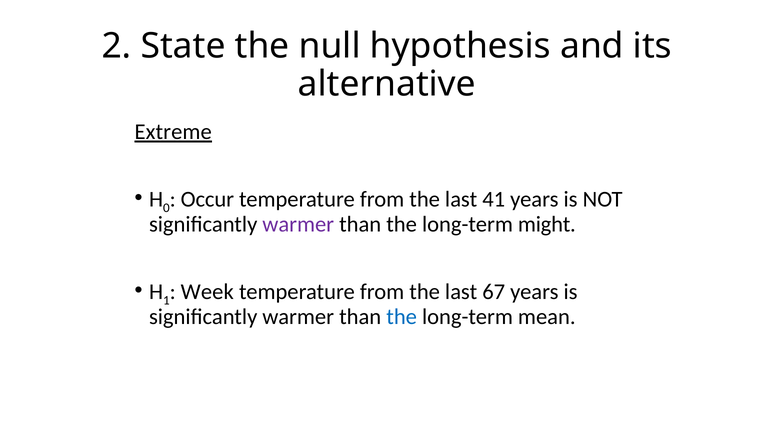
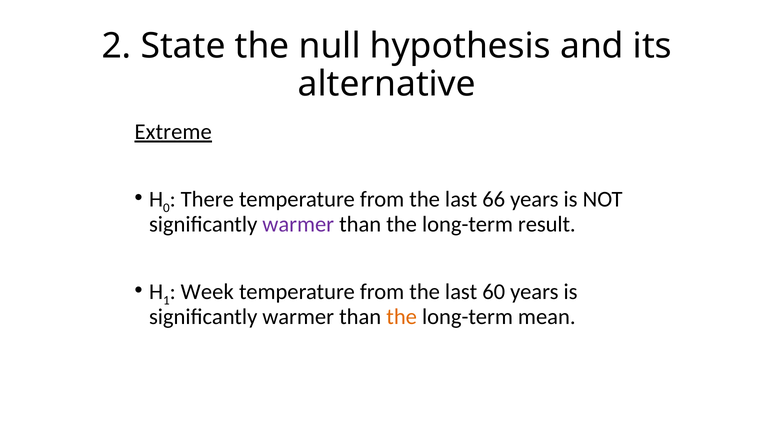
Occur: Occur -> There (207, 199)
41: 41 -> 66 (494, 199)
might: might -> result (547, 224)
67: 67 -> 60 (494, 292)
the colour: blue -> orange (402, 317)
